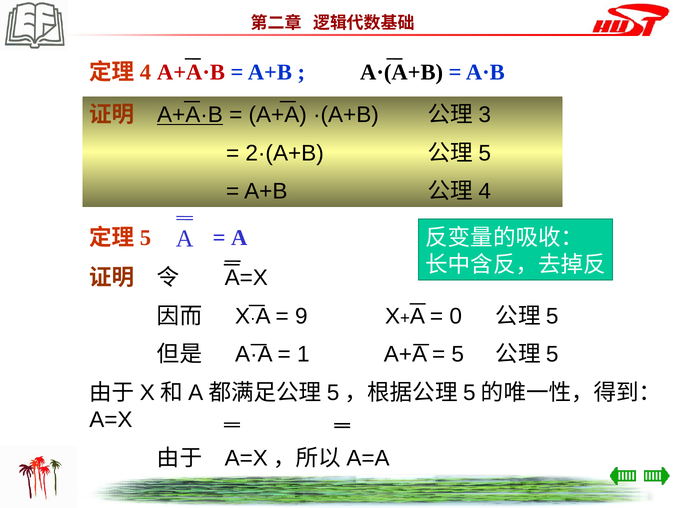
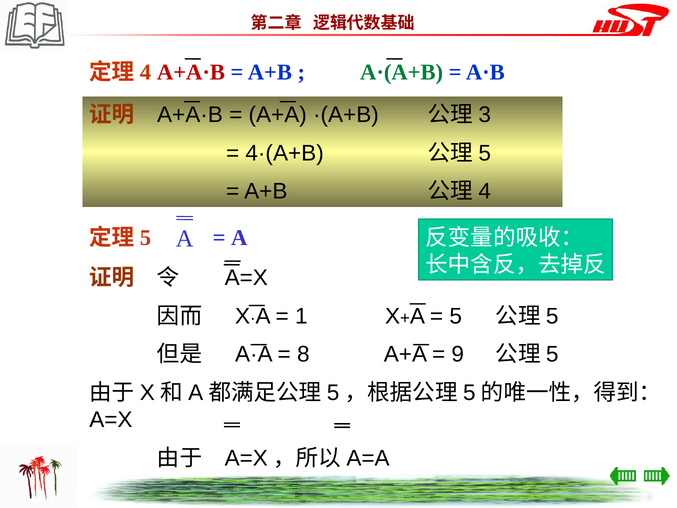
A·(A+B colour: black -> green (402, 72)
A+A·B underline: present -> none (190, 115)
2·(A+B: 2·(A+B -> 4·(A+B (285, 153)
9: 9 -> 1 (301, 316)
0: 0 -> 5 (456, 316)
1: 1 -> 8 (303, 354)
5: 5 -> 9 (458, 354)
